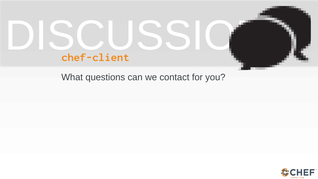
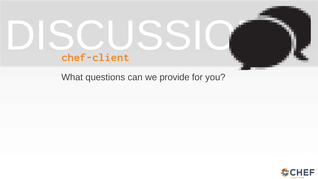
contact: contact -> provide (175, 77)
